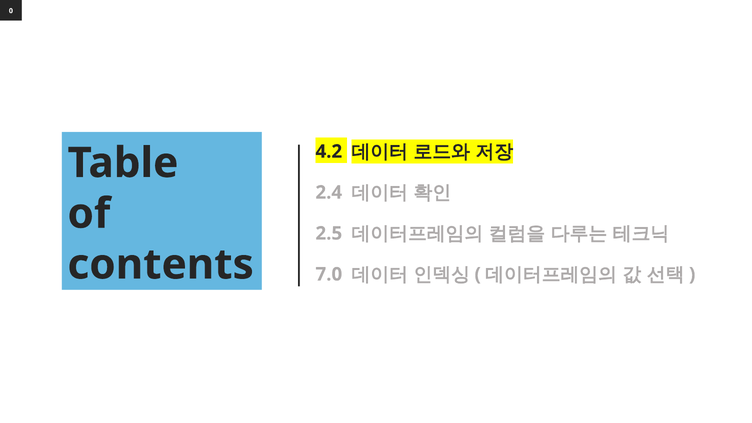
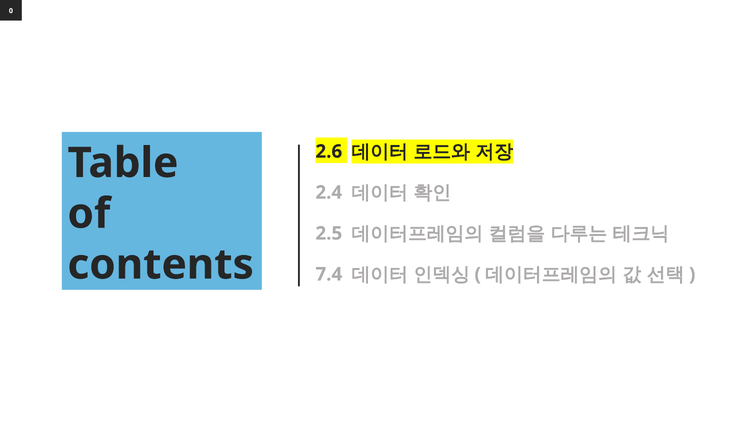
4.2: 4.2 -> 2.6 (329, 151)
7.0: 7.0 -> 7.4 (329, 274)
